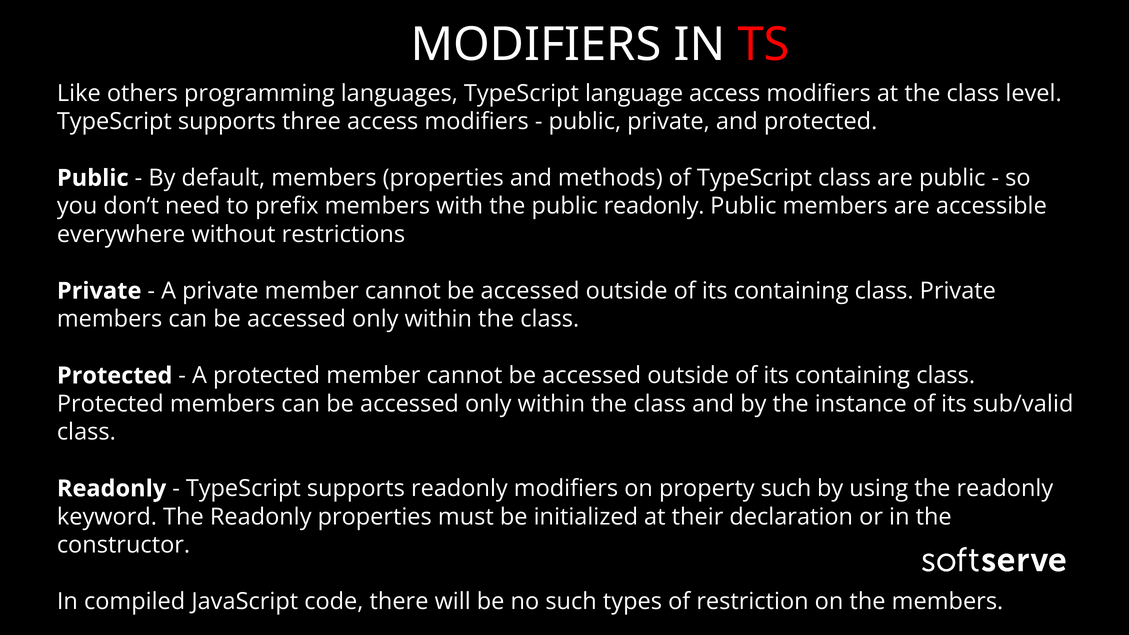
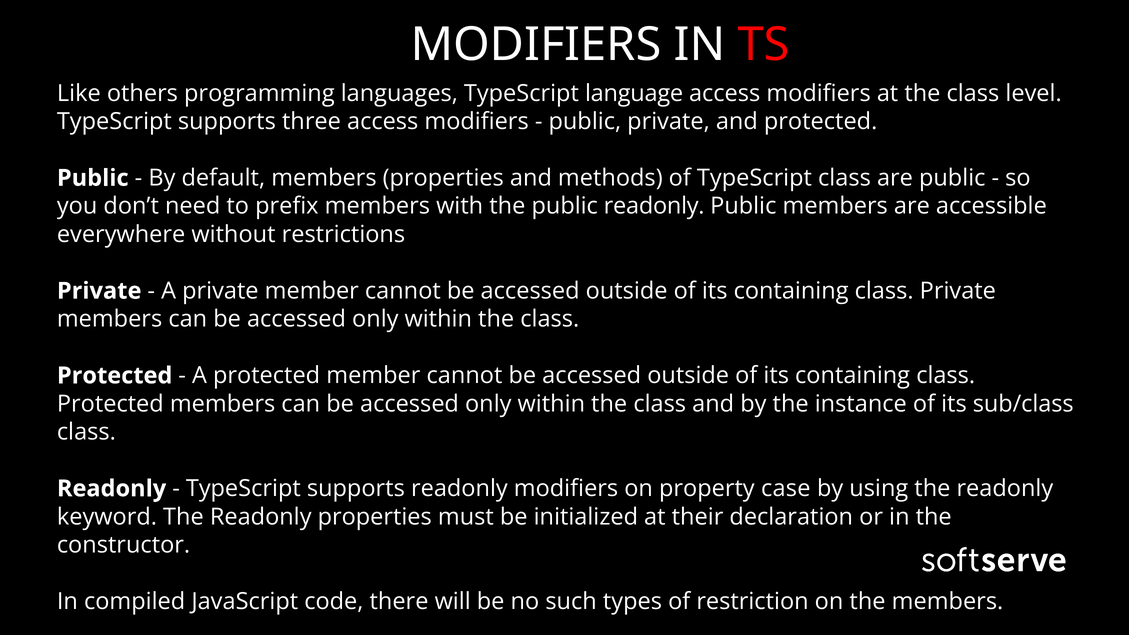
sub/valid: sub/valid -> sub/class (1023, 404)
property such: such -> case (786, 489)
